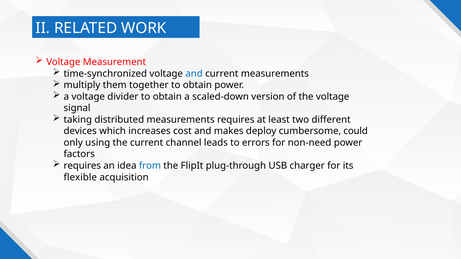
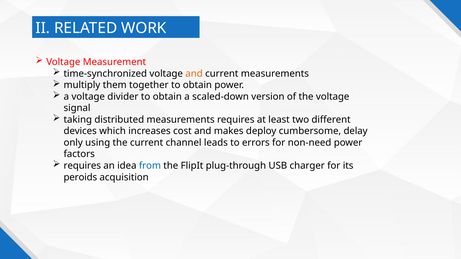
and colour: blue -> orange (194, 74)
could: could -> delay (356, 131)
flexible: flexible -> peroids (80, 177)
